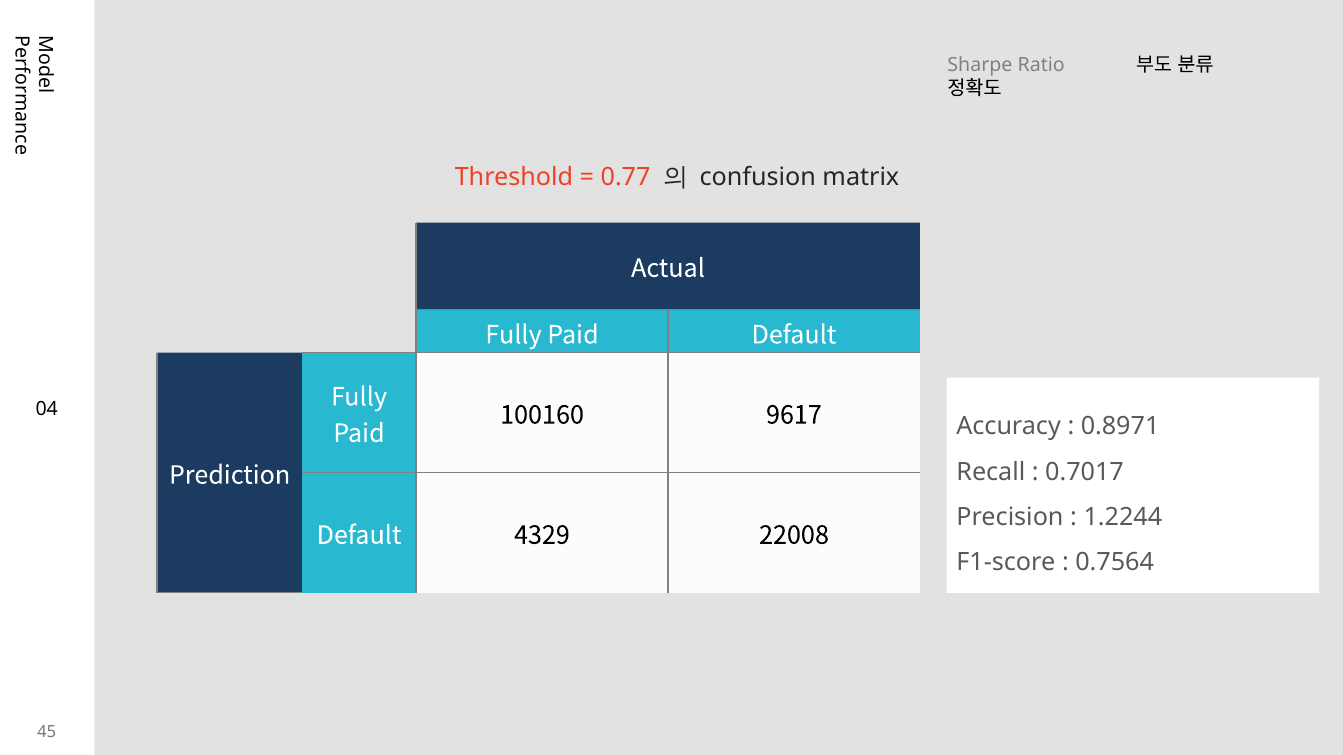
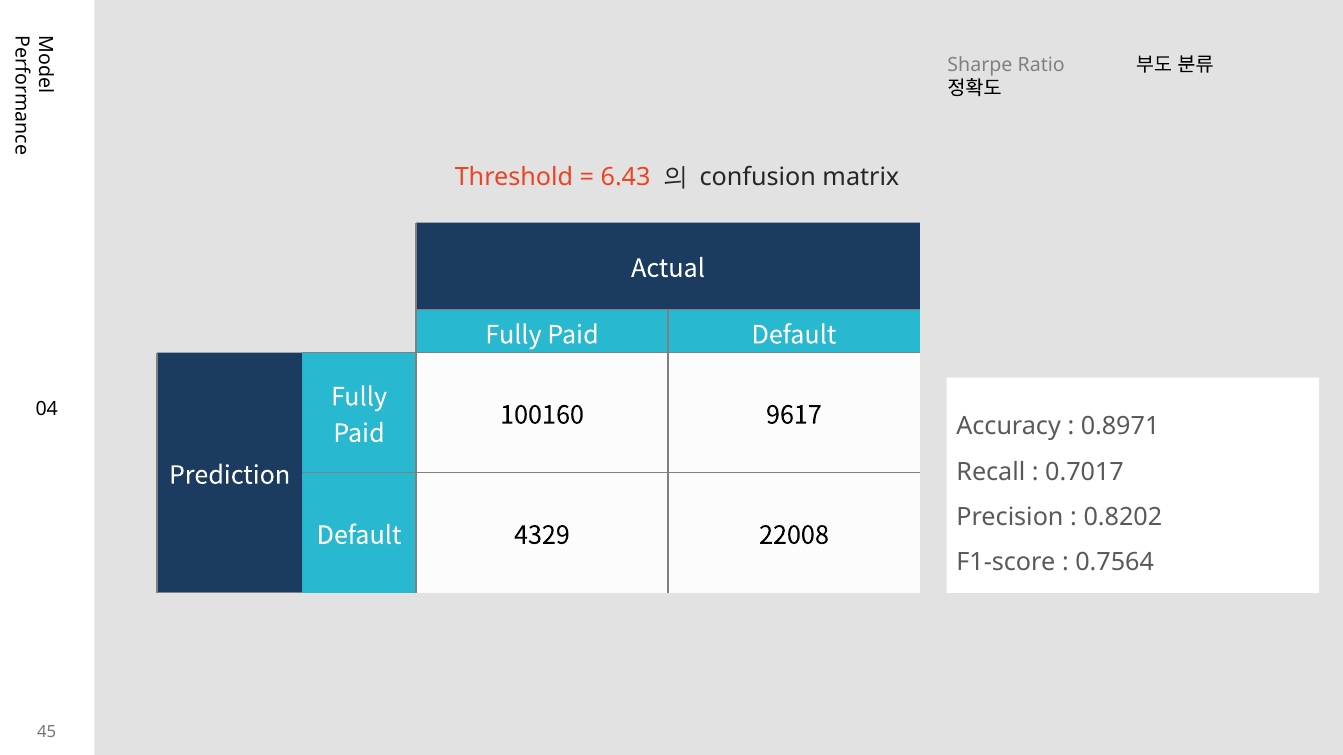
0.77: 0.77 -> 6.43 (626, 178)
1.2244: 1.2244 -> 0.8202 (1123, 517)
